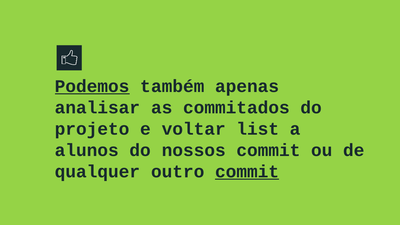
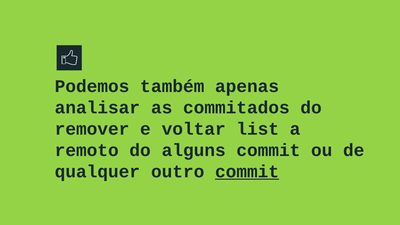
Podemos underline: present -> none (92, 86)
projeto: projeto -> remover (92, 129)
alunos: alunos -> remoto (87, 150)
nossos: nossos -> alguns (194, 150)
